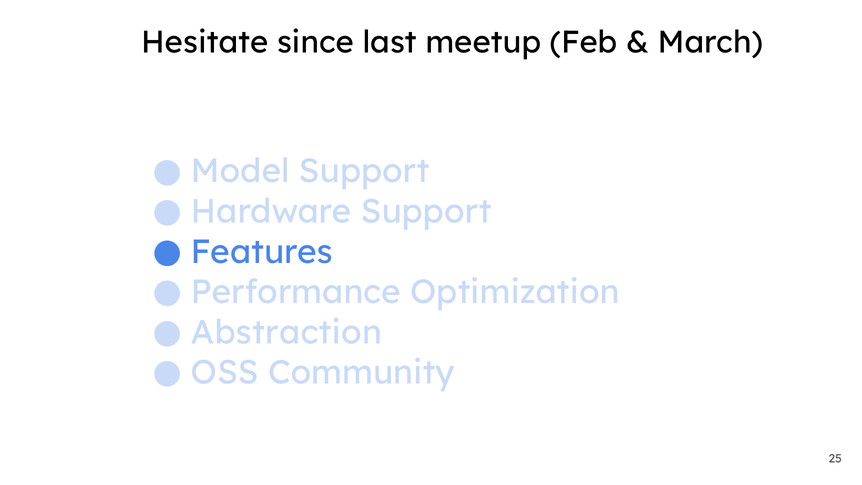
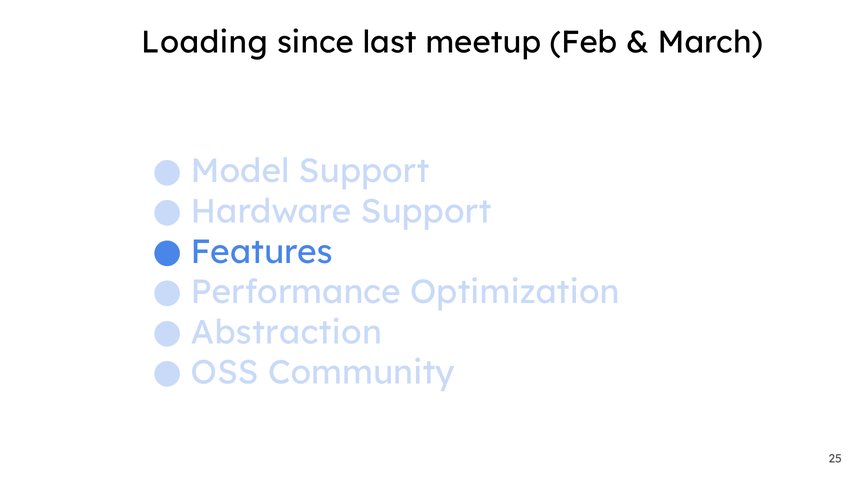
Hesitate: Hesitate -> Loading (205, 43)
